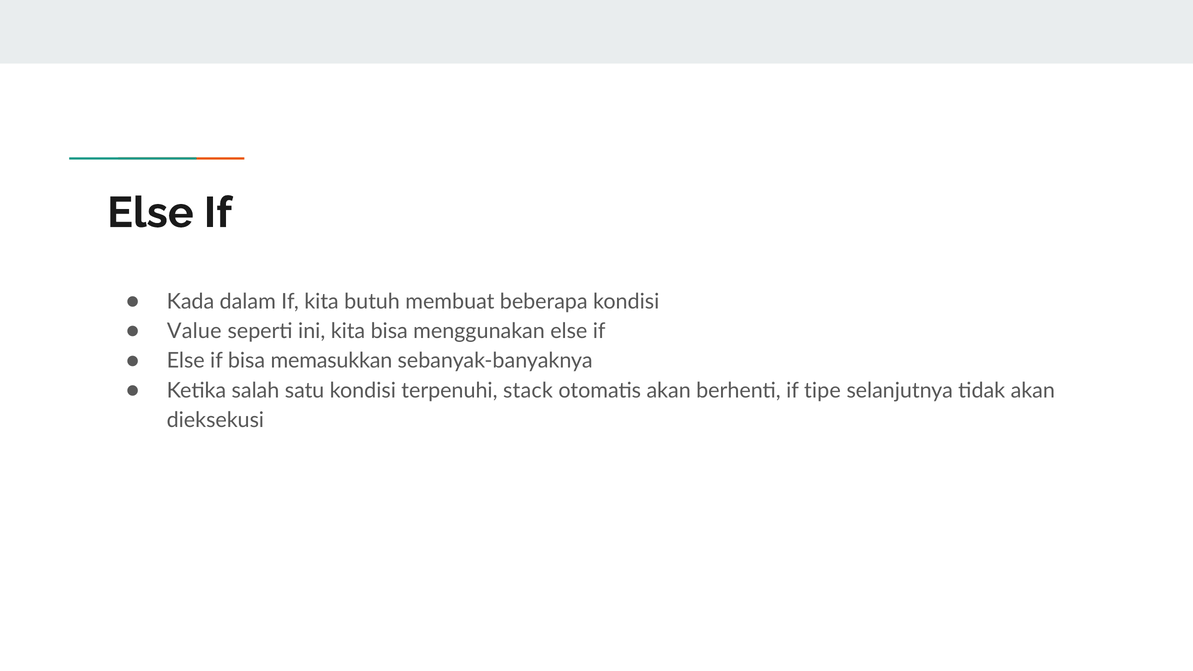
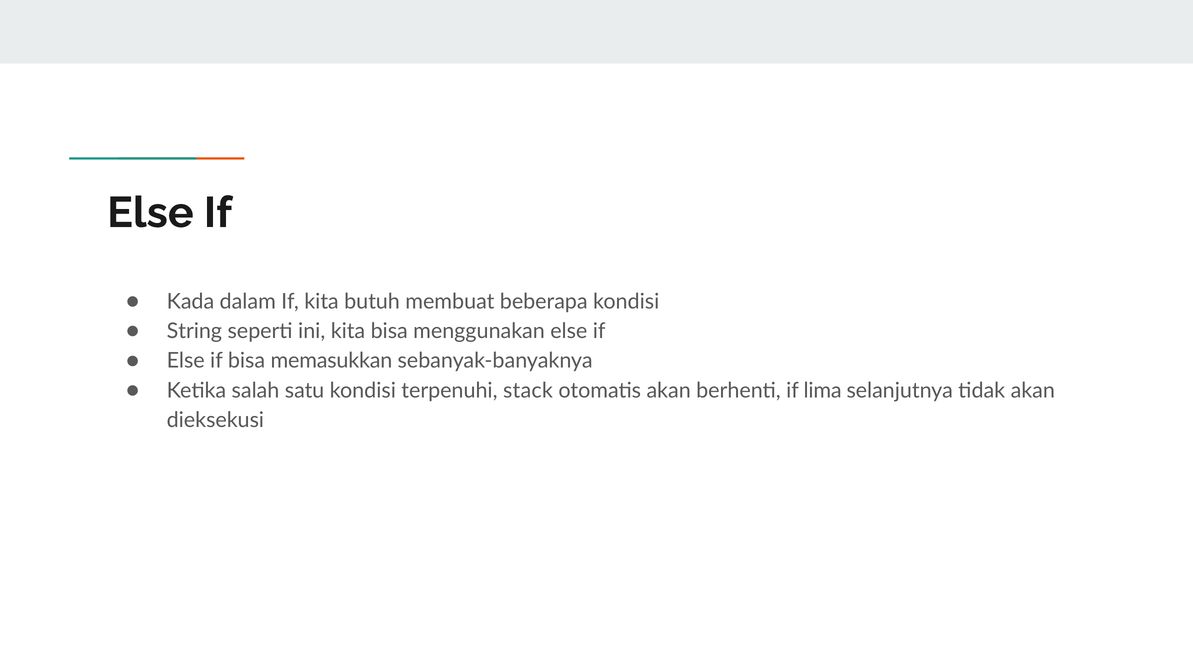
Value: Value -> String (194, 331)
tipe: tipe -> lima (823, 391)
